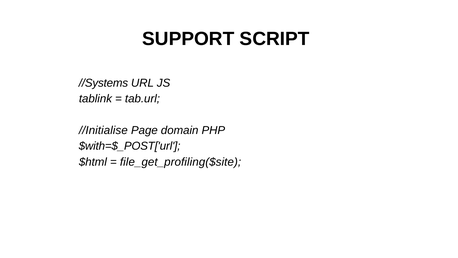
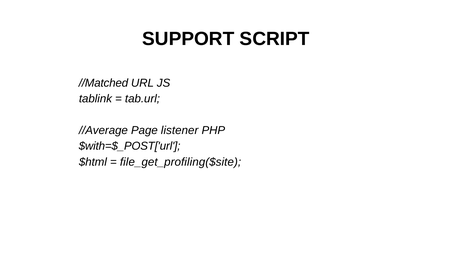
//Systems: //Systems -> //Matched (103, 83)
//Initialise: //Initialise -> //Average (103, 130)
domain: domain -> listener (180, 130)
